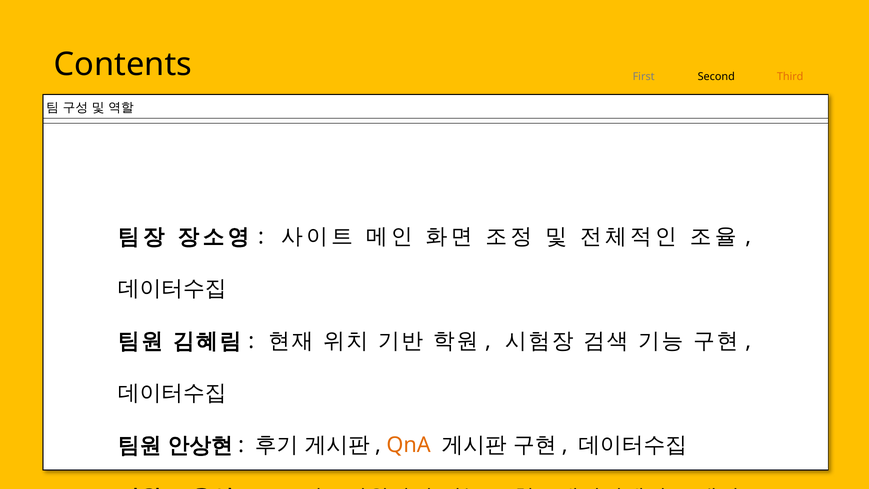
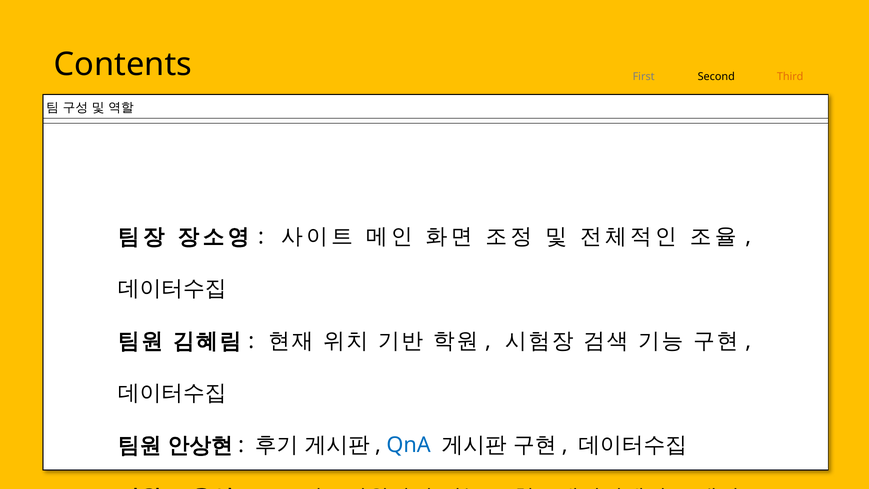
QnA colour: orange -> blue (409, 445)
